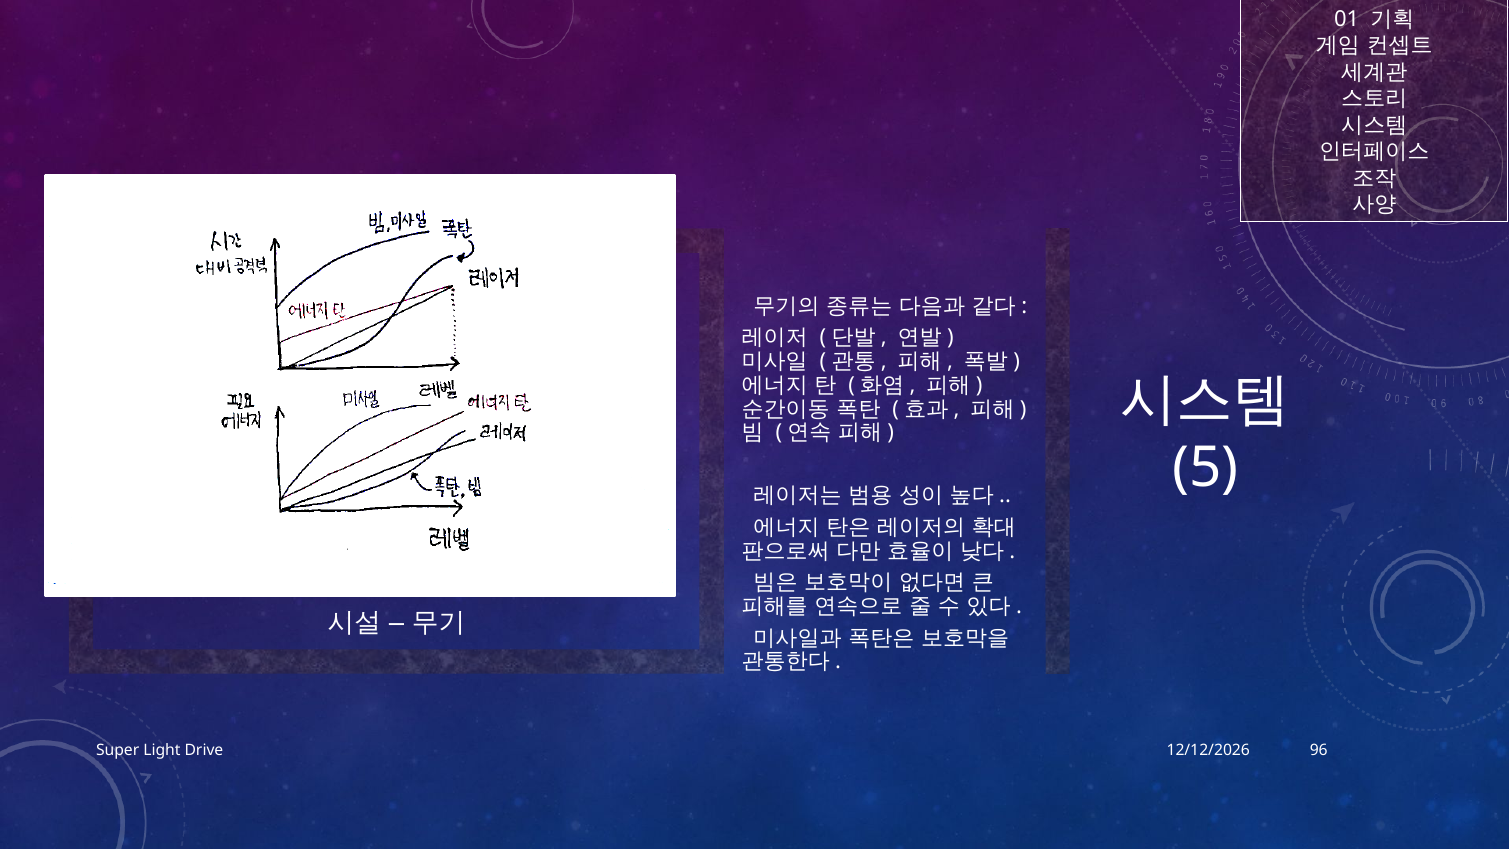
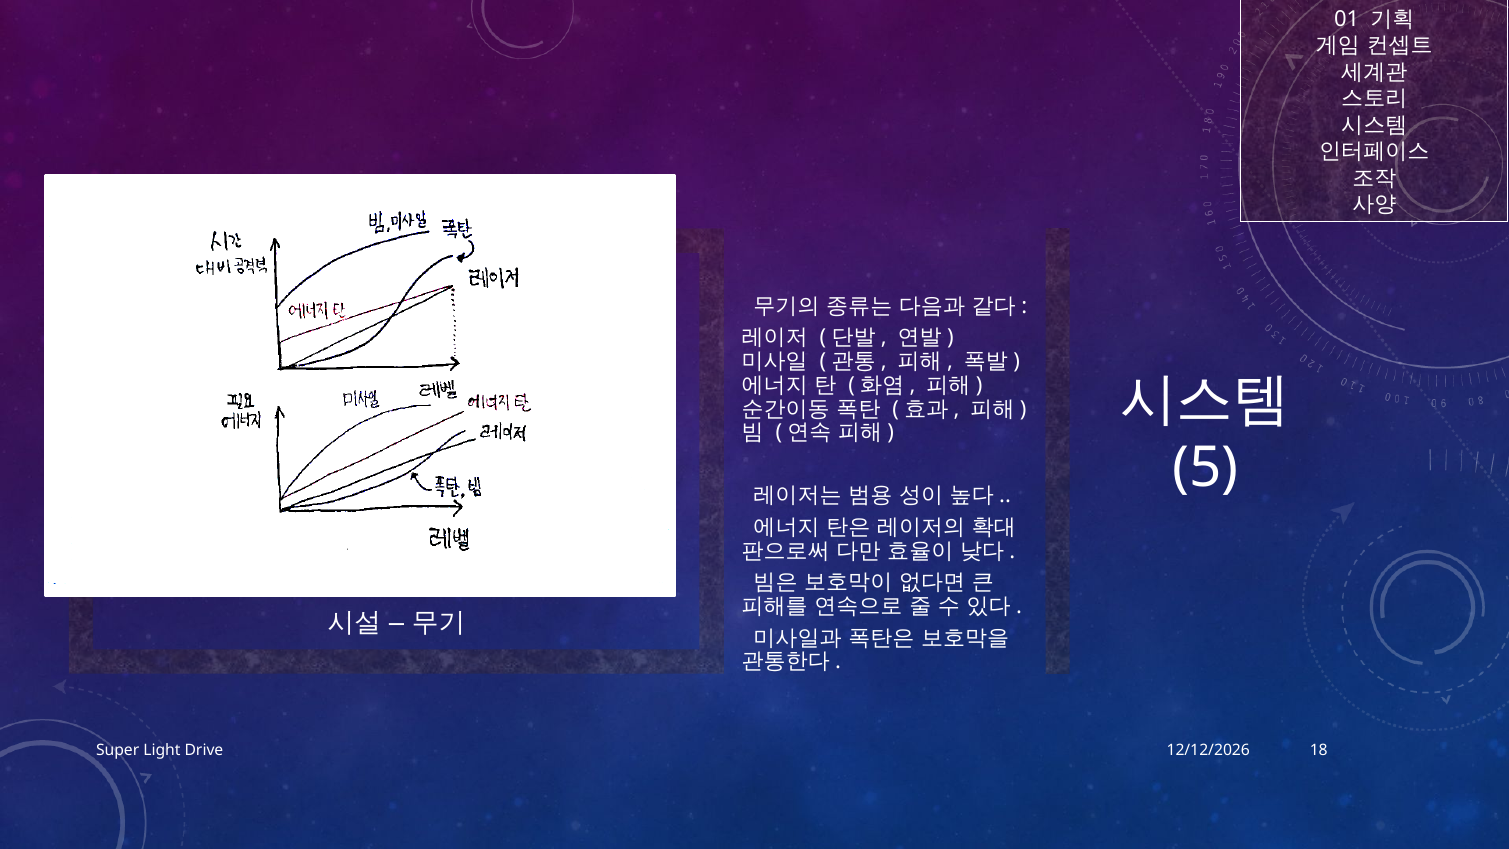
96: 96 -> 18 (1319, 750)
